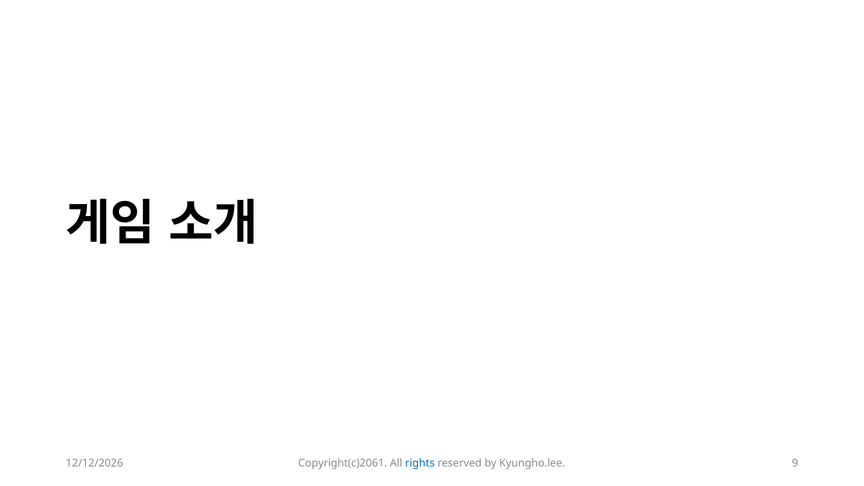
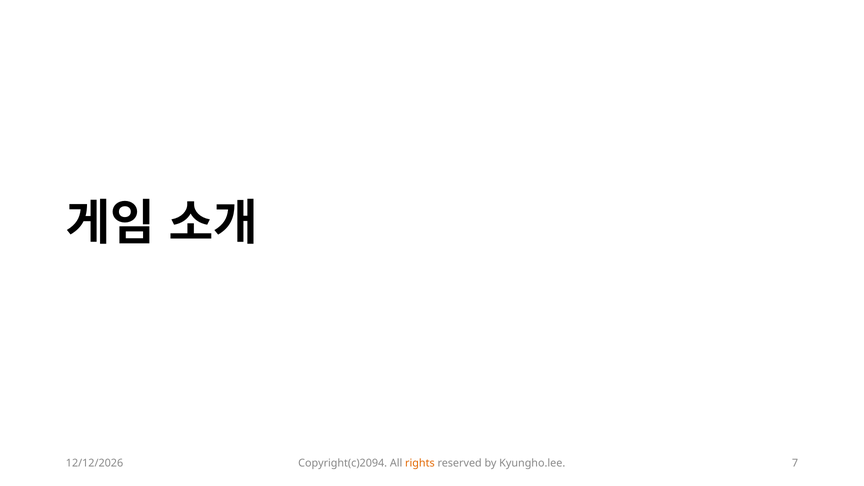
Copyright(c)2061: Copyright(c)2061 -> Copyright(c)2094 (343, 463)
rights colour: blue -> orange (420, 463)
9: 9 -> 7 (795, 463)
